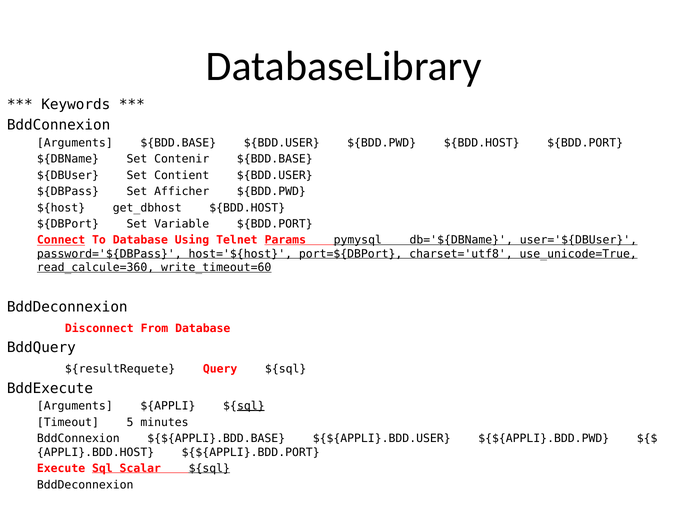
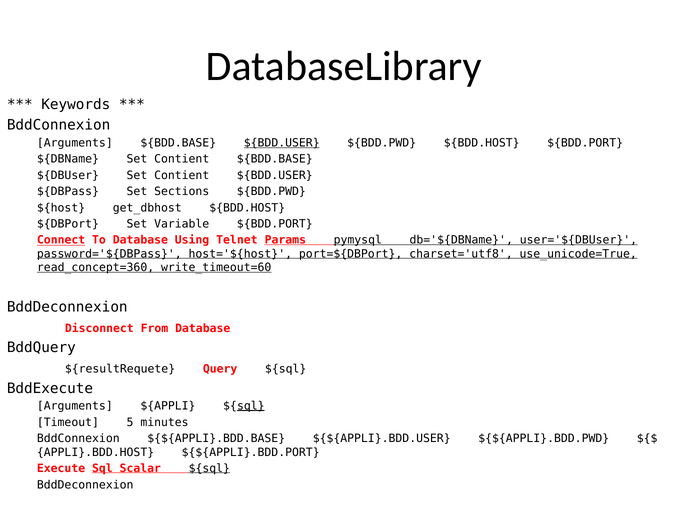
${BDD.USER underline: none -> present (282, 143)
${DBName Set Contenir: Contenir -> Contient (182, 159)
Afficher: Afficher -> Sections (182, 192)
read_calcule=360: read_calcule=360 -> read_concept=360 (96, 268)
